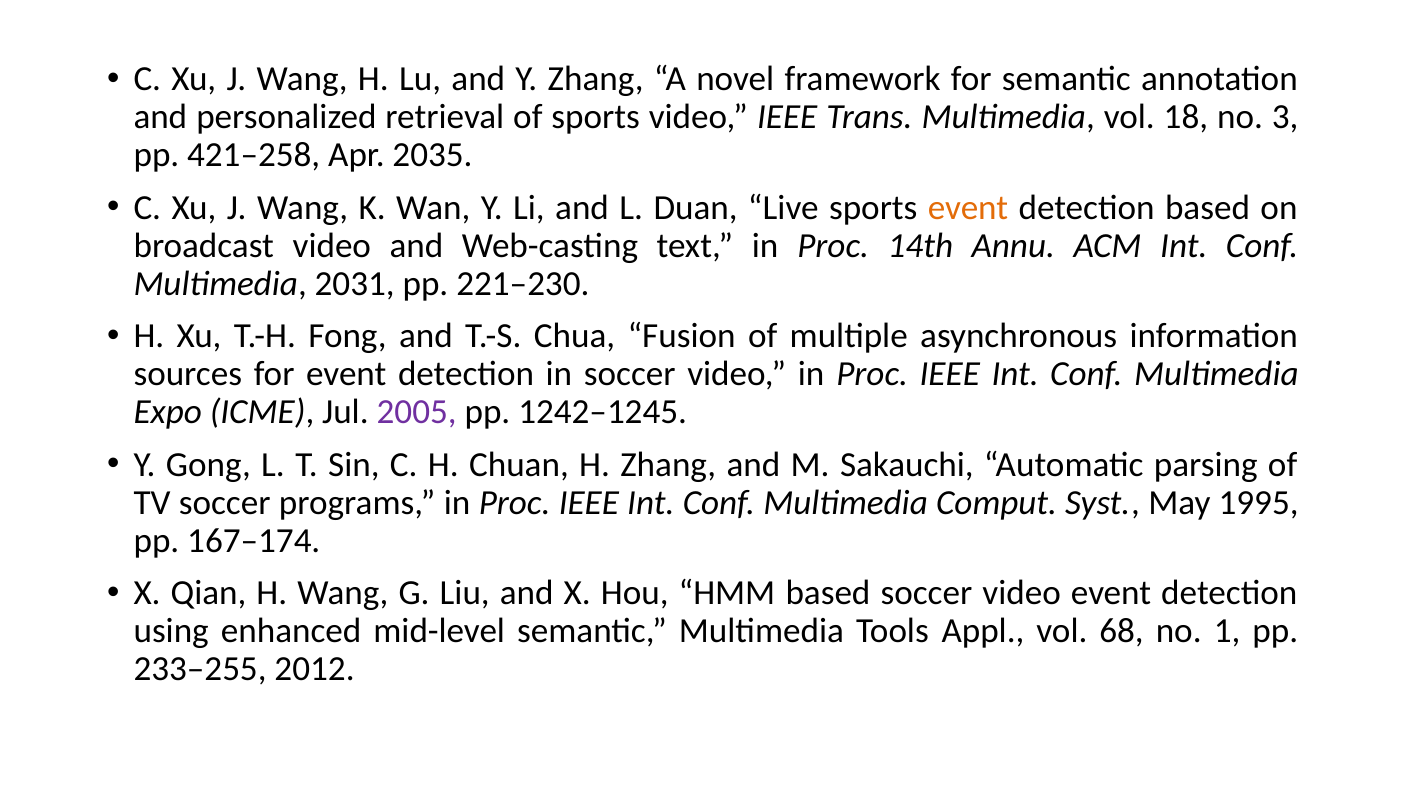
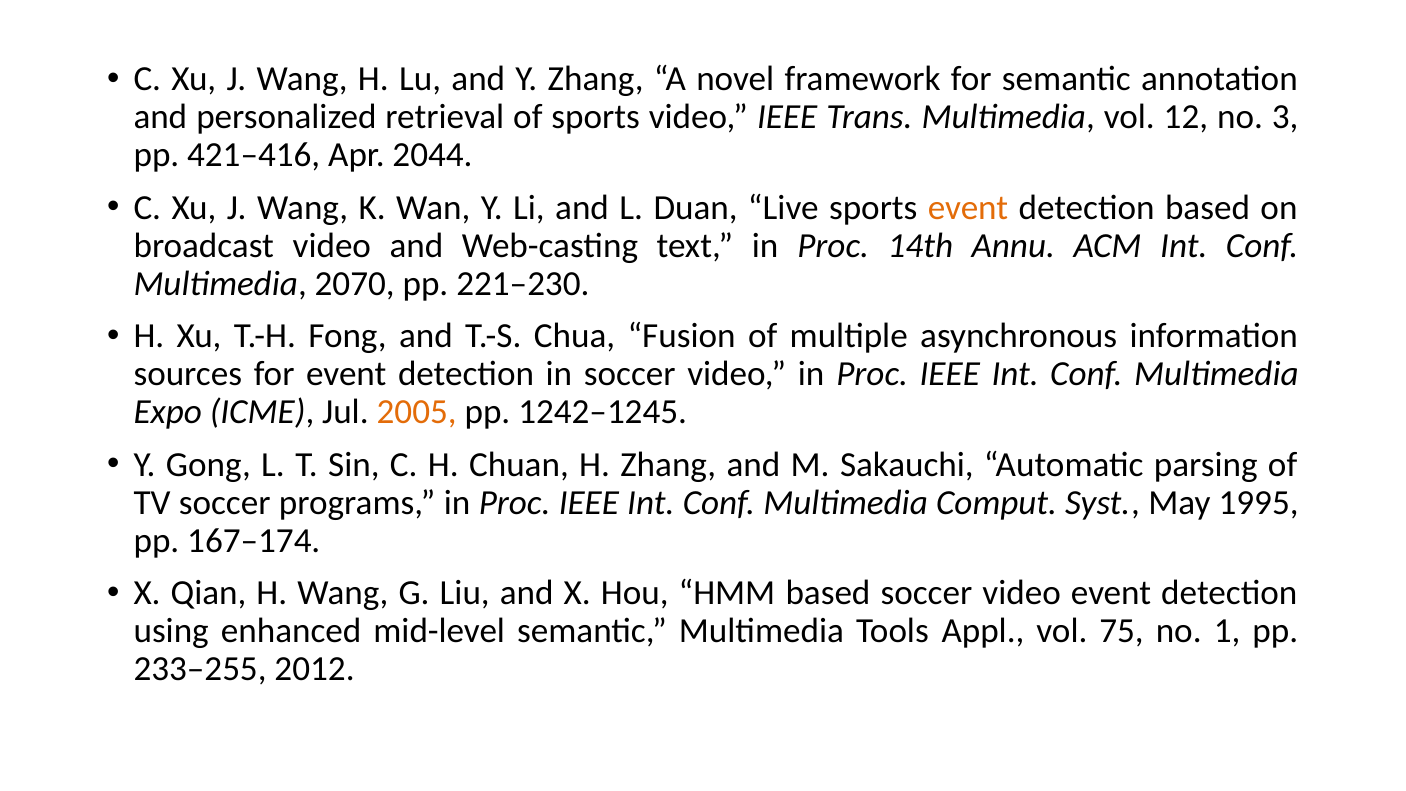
18: 18 -> 12 (1186, 117)
421–258: 421–258 -> 421–416 (254, 155)
2035: 2035 -> 2044 (433, 155)
2031: 2031 -> 2070 (355, 283)
2005 colour: purple -> orange (417, 412)
68: 68 -> 75 (1122, 631)
